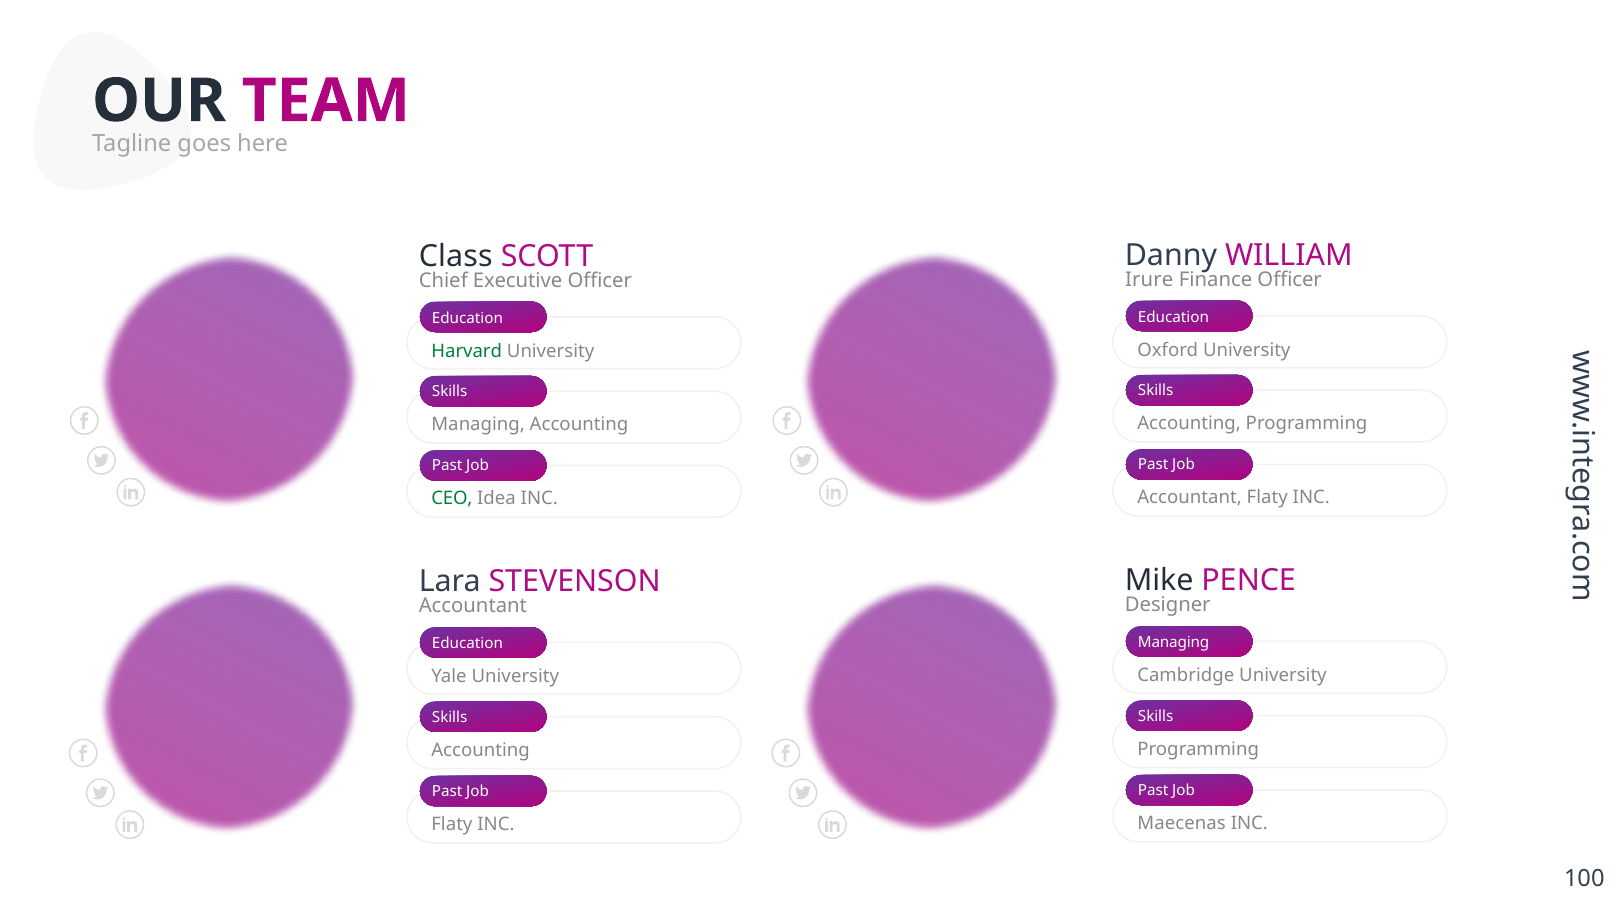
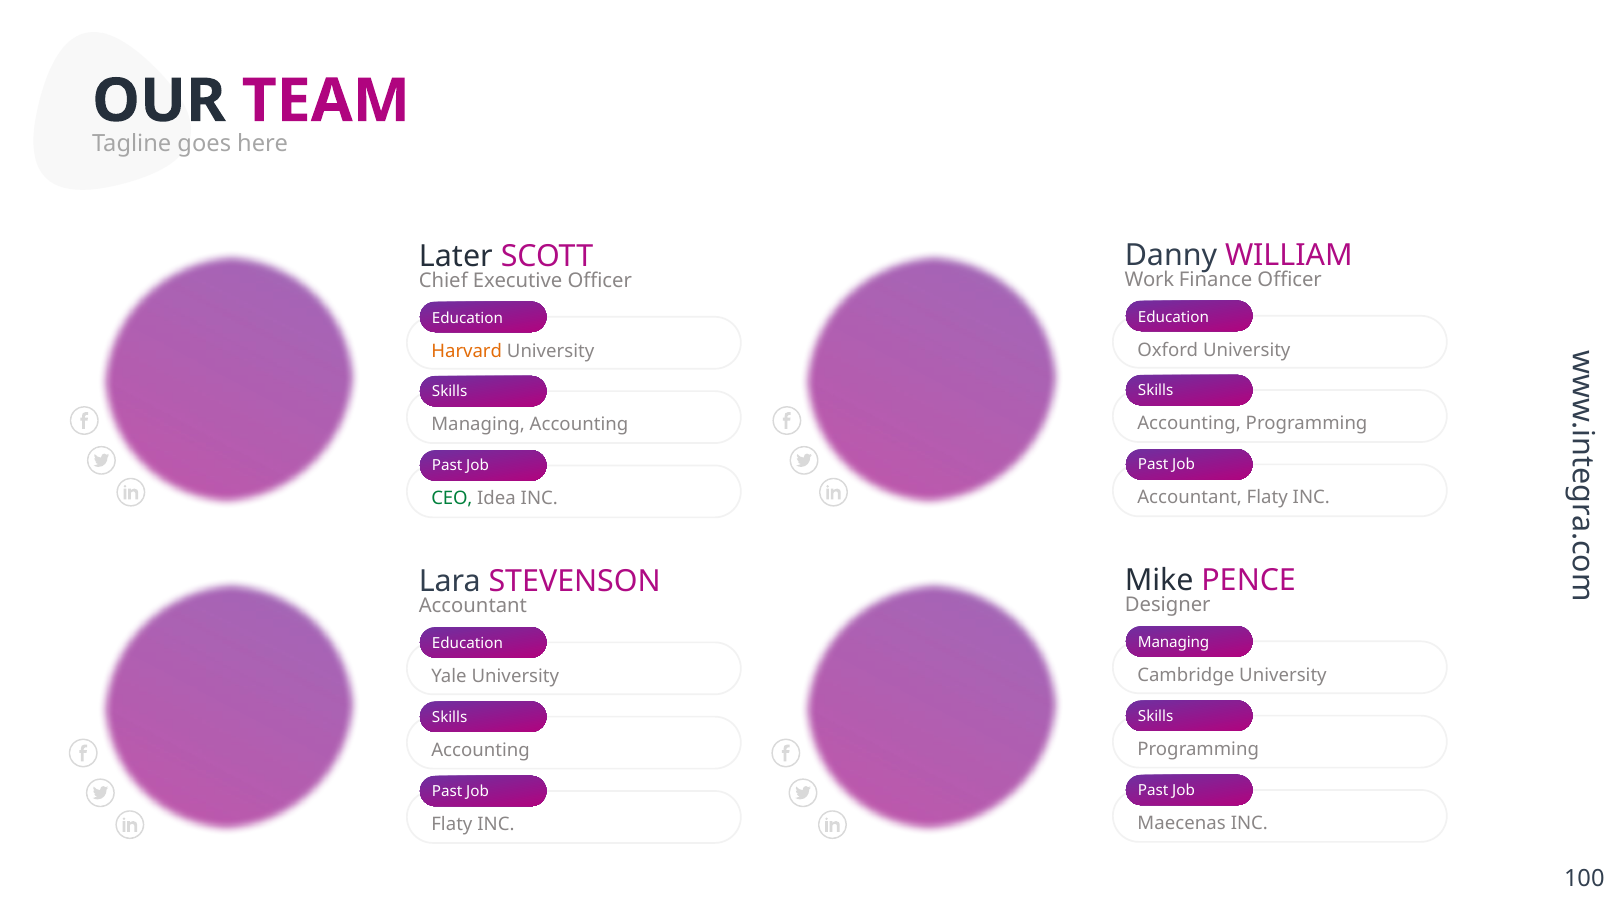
Class: Class -> Later (456, 256)
Irure: Irure -> Work (1149, 279)
Harvard colour: green -> orange (467, 351)
